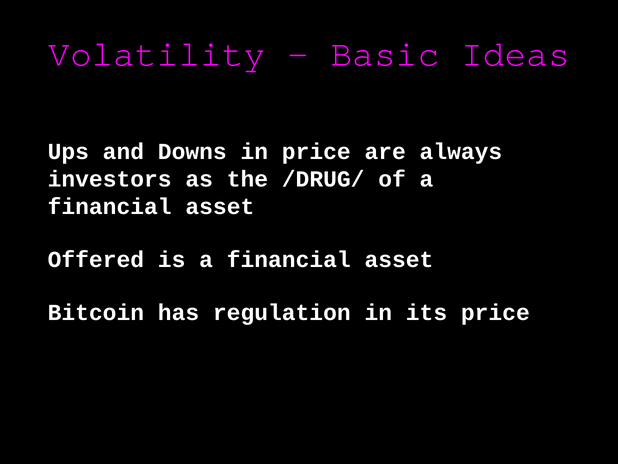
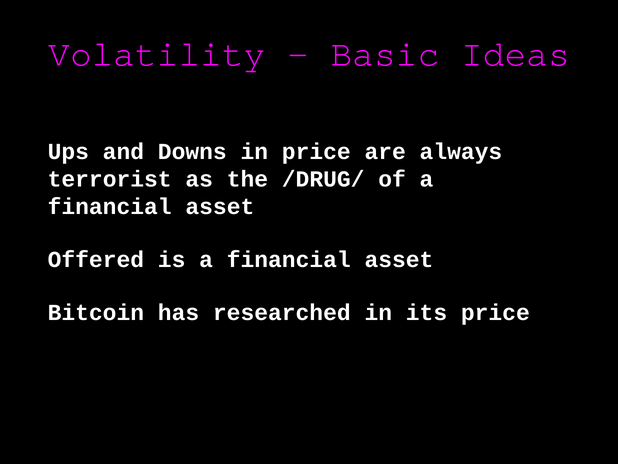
investors: investors -> terrorist (110, 179)
regulation: regulation -> researched (282, 312)
